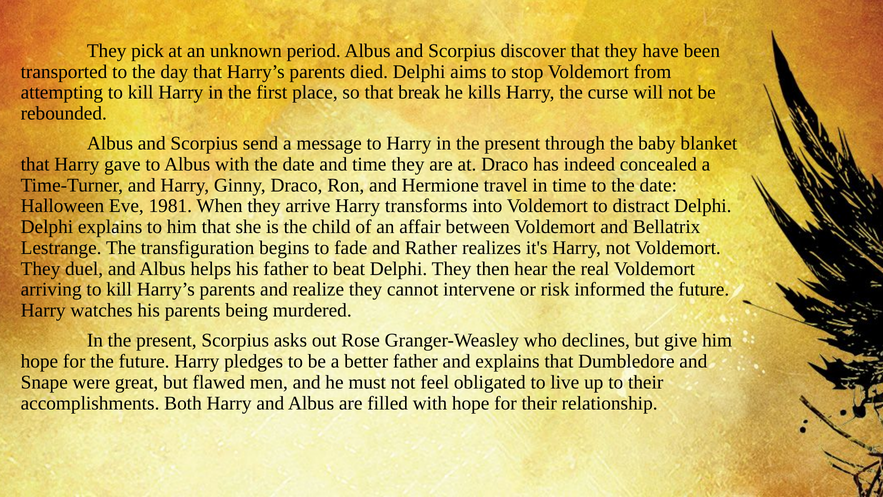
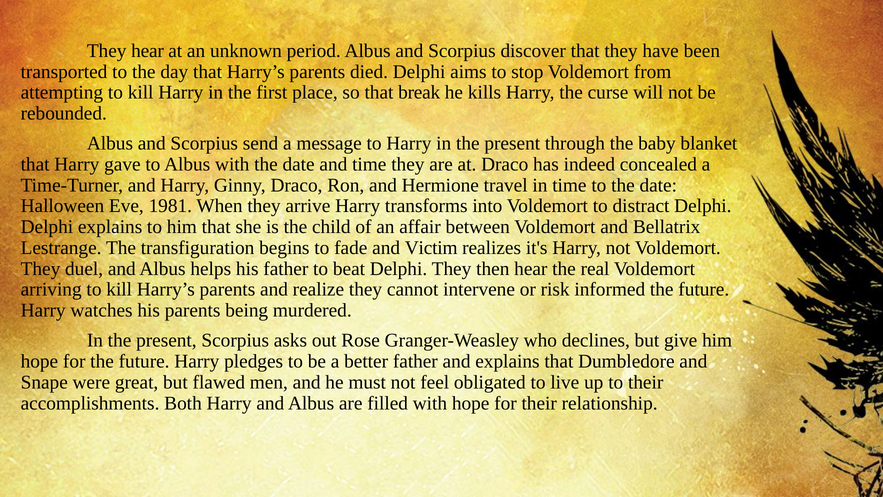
They pick: pick -> hear (147, 51)
Rather: Rather -> Victim (431, 248)
